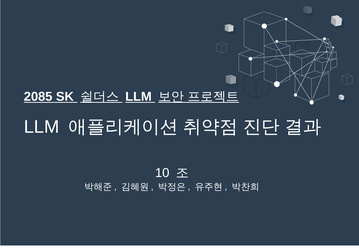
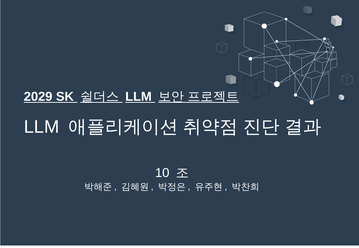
2085: 2085 -> 2029 (38, 97)
